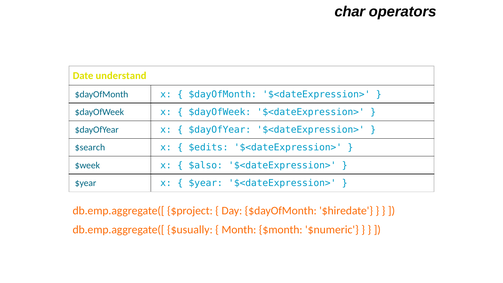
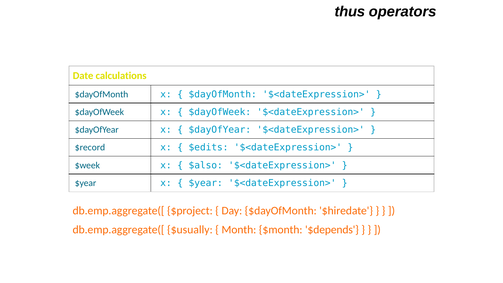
char: char -> thus (350, 12)
understand: understand -> calculations (121, 76)
$search: $search -> $record (90, 147)
$numeric: $numeric -> $depends (332, 230)
